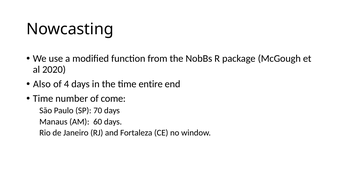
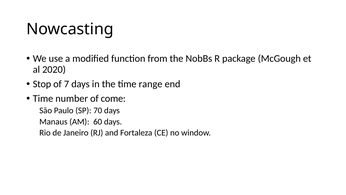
Also: Also -> Stop (42, 84)
4: 4 -> 7 (67, 84)
entire: entire -> range (151, 84)
